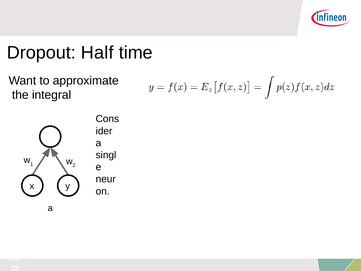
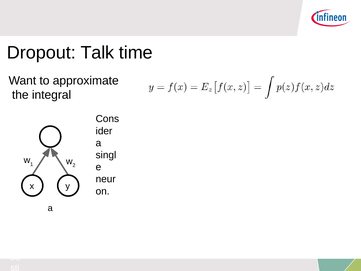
Half: Half -> Talk (97, 53)
